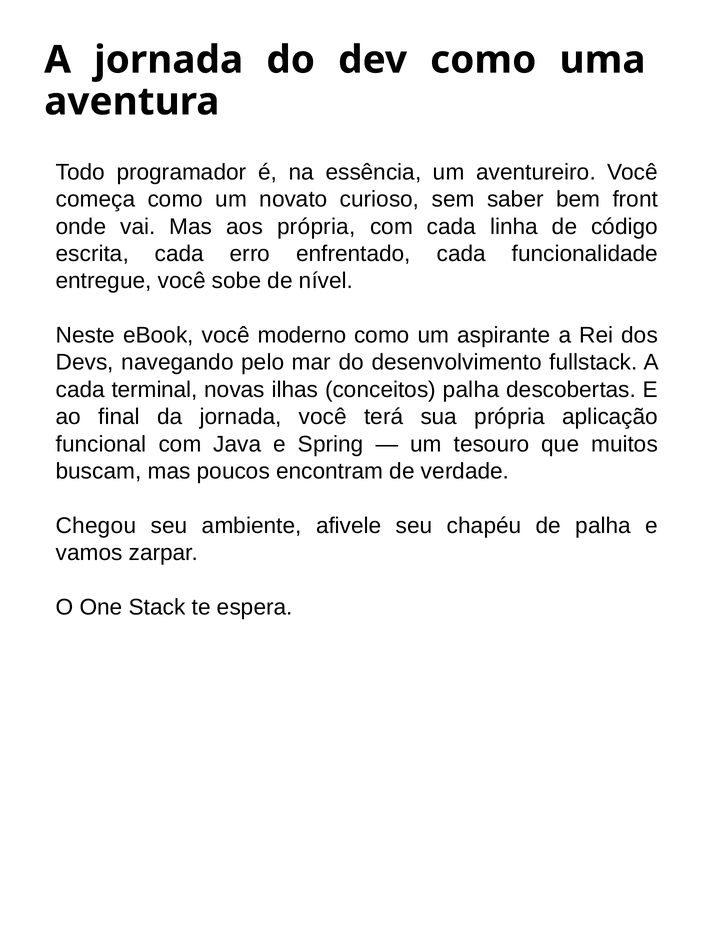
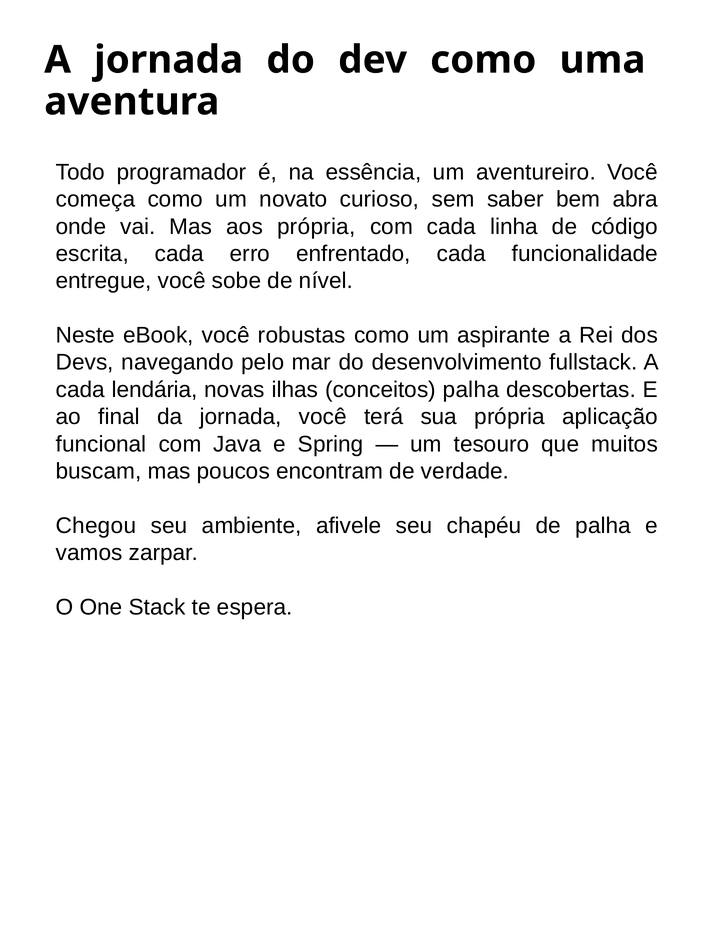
front: front -> abra (635, 200)
moderno: moderno -> robustas (302, 336)
terminal: terminal -> lendária (155, 390)
